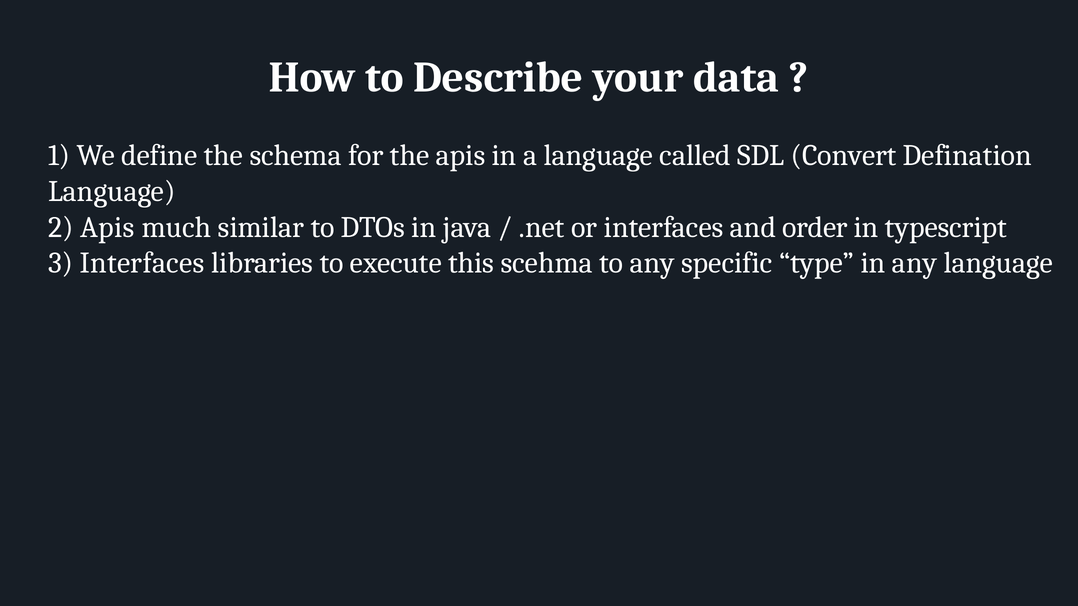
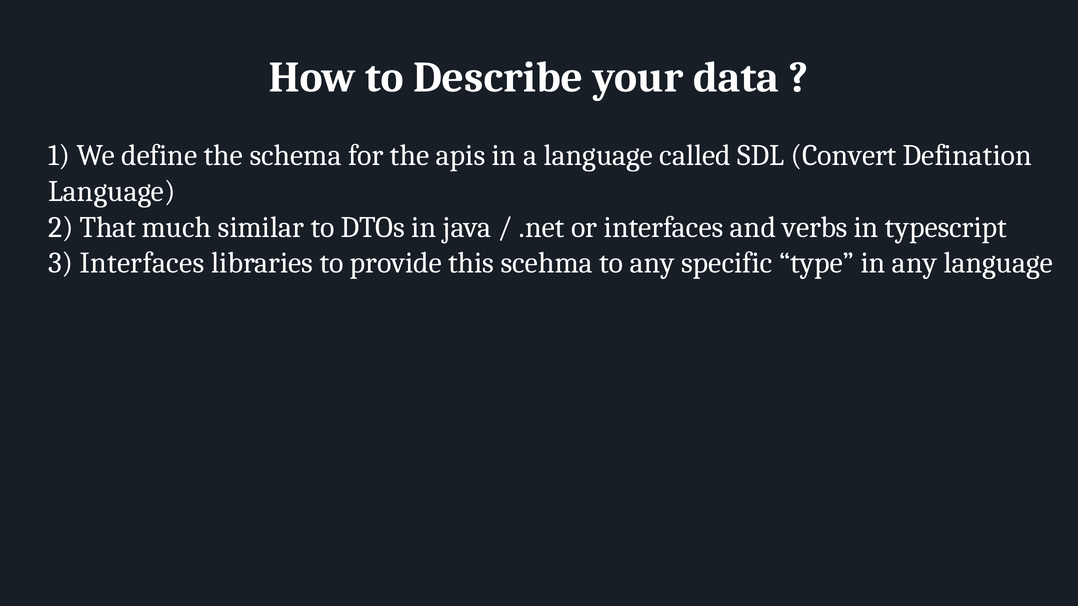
2 Apis: Apis -> That (108, 227)
order: order -> verbs (815, 227)
execute: execute -> provide (396, 263)
